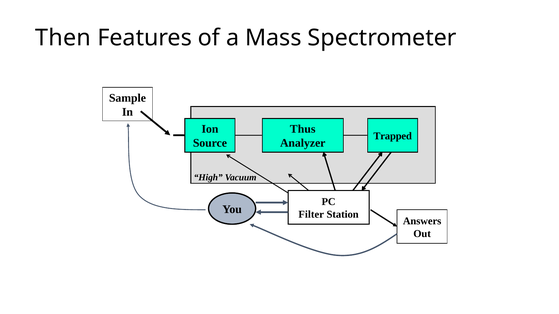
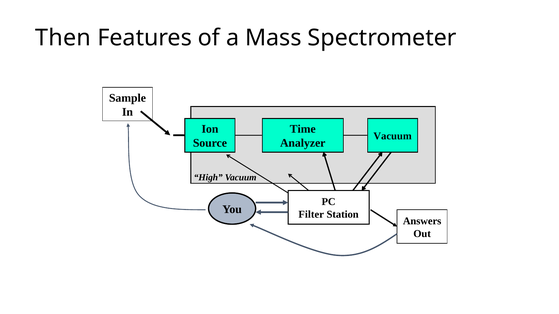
Thus: Thus -> Time (303, 129)
Trapped: Trapped -> Vacuum (393, 136)
